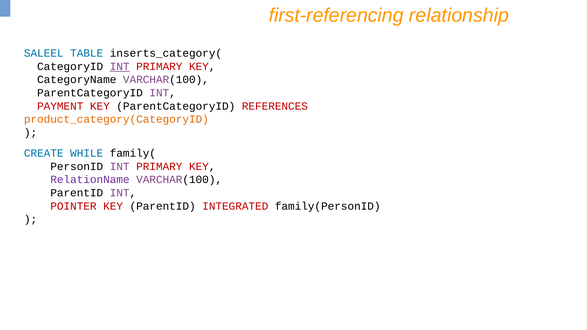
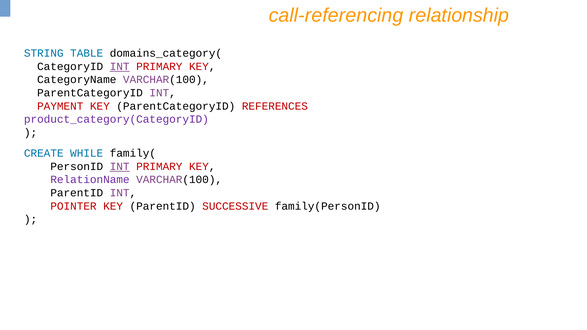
first-referencing: first-referencing -> call-referencing (336, 15)
SALEEL: SALEEL -> STRING (44, 53)
inserts_category(: inserts_category( -> domains_category( (166, 53)
product_category(CategoryID colour: orange -> purple (116, 119)
INT underline: none -> present (120, 167)
INTEGRATED: INTEGRATED -> SUCCESSIVE (235, 206)
